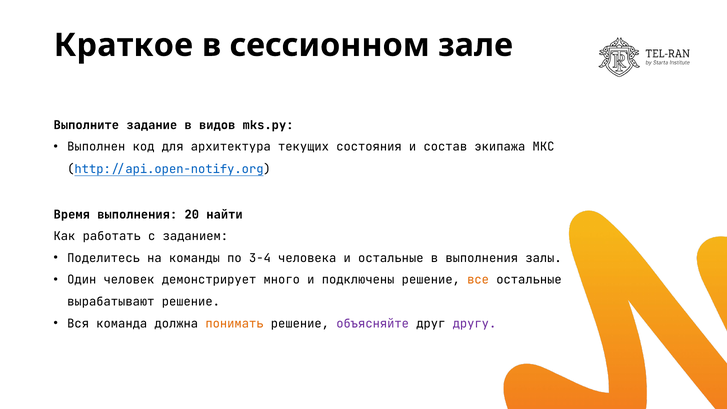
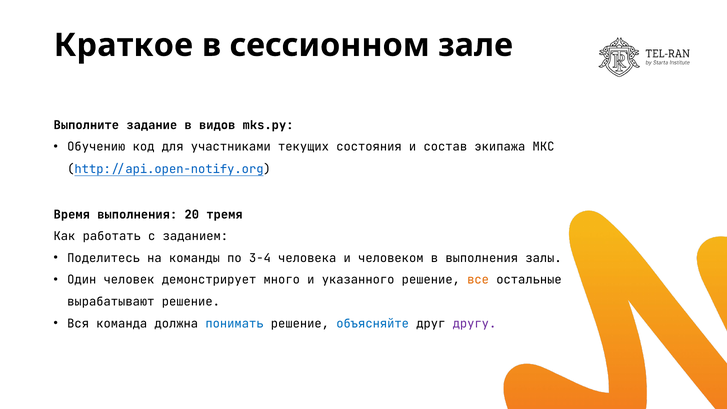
Выполнен: Выполнен -> Обучению (96, 147)
архитектура: архитектура -> участниками (231, 147)
найти: найти -> тремя (224, 214)
и остальные: остальные -> человеком (391, 258)
подключены: подключены -> указанного (358, 280)
понимать colour: orange -> blue (234, 324)
объясняйте colour: purple -> blue (373, 324)
